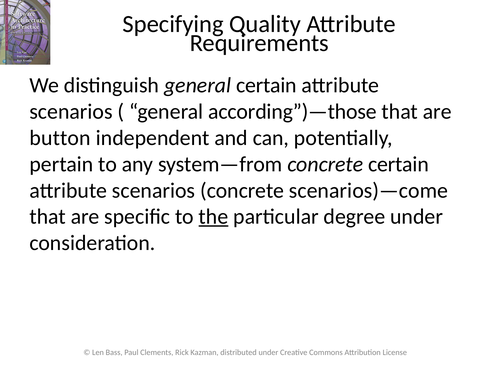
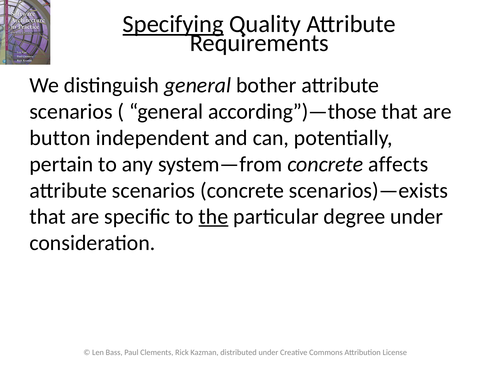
Specifying underline: none -> present (173, 24)
general certain: certain -> bother (266, 85)
concrete certain: certain -> affects (398, 164)
scenarios)—come: scenarios)—come -> scenarios)—exists (369, 190)
